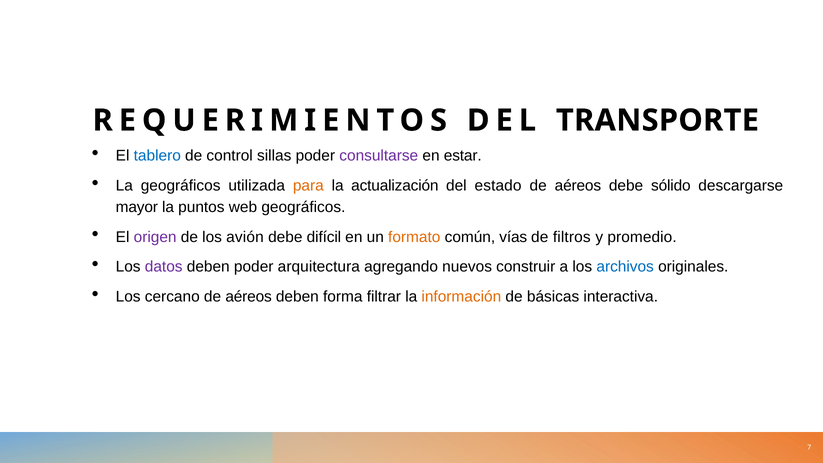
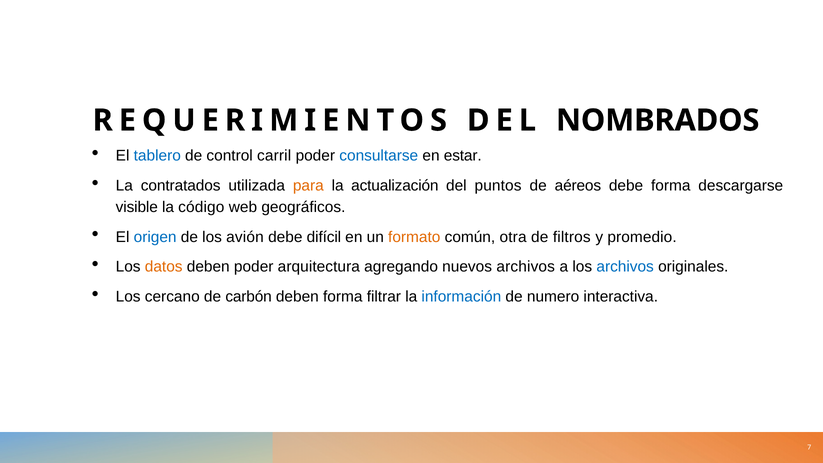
TRANSPORTE: TRANSPORTE -> NOMBRADOS (658, 120)
sillas: sillas -> carril (274, 156)
consultarse colour: purple -> blue (379, 156)
La geográficos: geográficos -> contratados (181, 186)
estado: estado -> puntos (498, 186)
debe sólido: sólido -> forma (671, 186)
mayor: mayor -> visible (137, 207)
puntos: puntos -> código (201, 207)
origen colour: purple -> blue (155, 237)
vías: vías -> otra (513, 237)
datos colour: purple -> orange (164, 267)
nuevos construir: construir -> archivos (526, 267)
aéreos: aéreos -> carbón (249, 297)
información colour: orange -> blue (461, 297)
básicas: básicas -> numero (553, 297)
